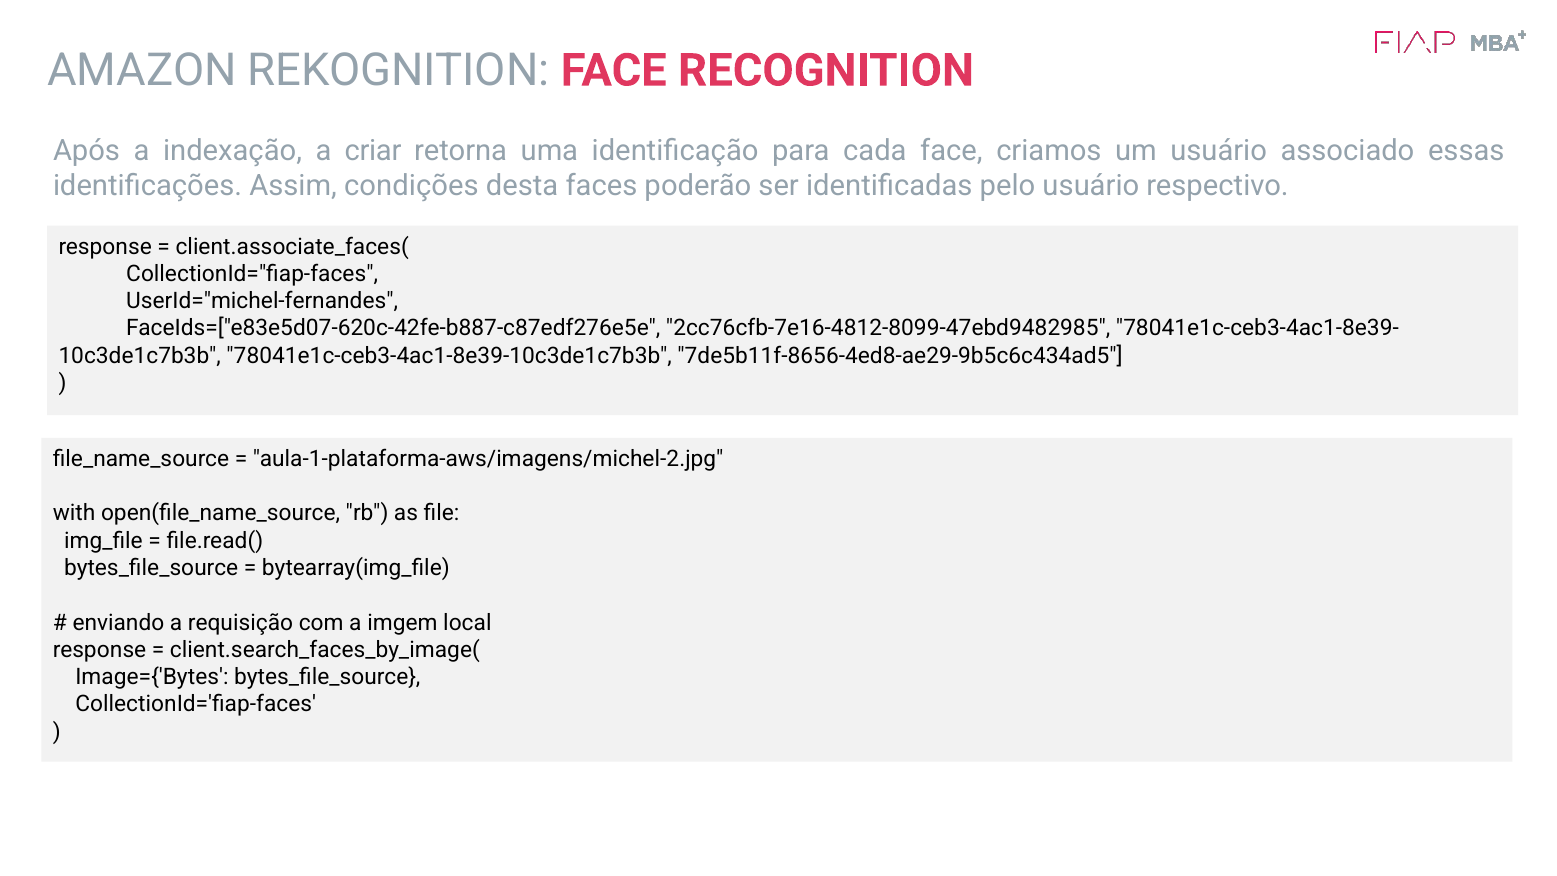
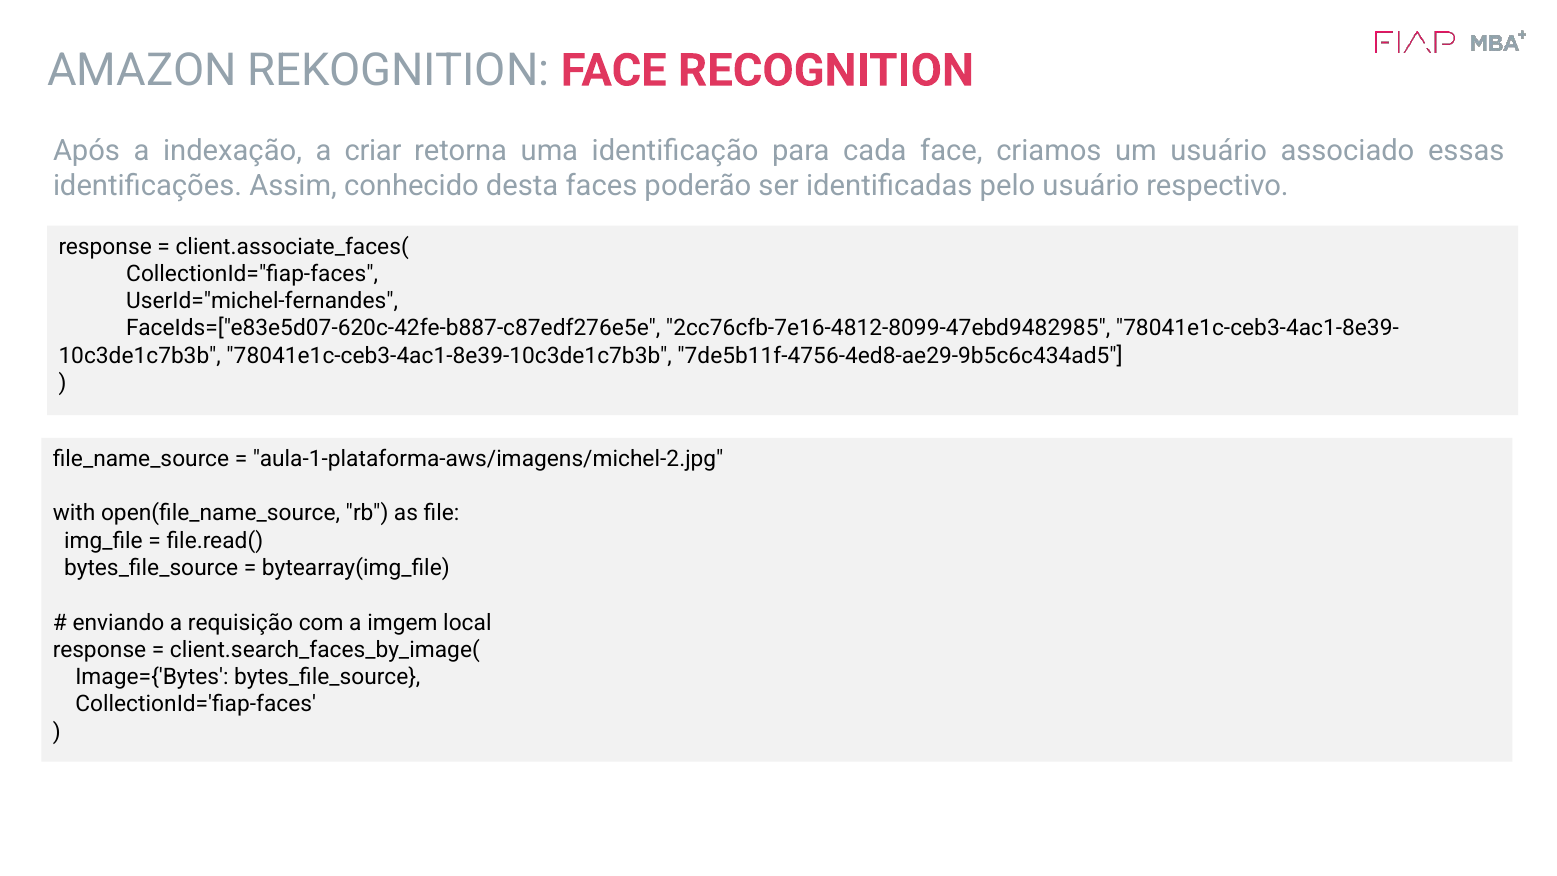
condições: condições -> conhecido (411, 186)
7de5b11f-8656-4ed8-ae29-9b5c6c434ad5: 7de5b11f-8656-4ed8-ae29-9b5c6c434ad5 -> 7de5b11f-4756-4ed8-ae29-9b5c6c434ad5 (900, 356)
